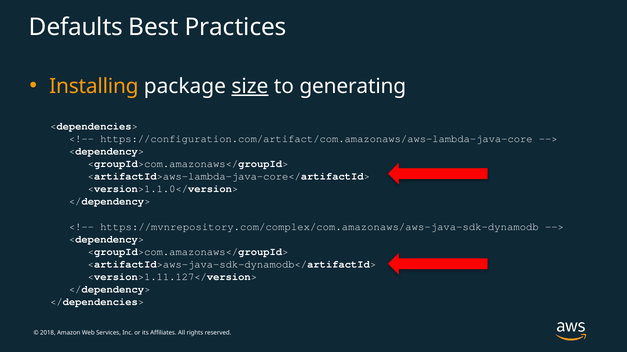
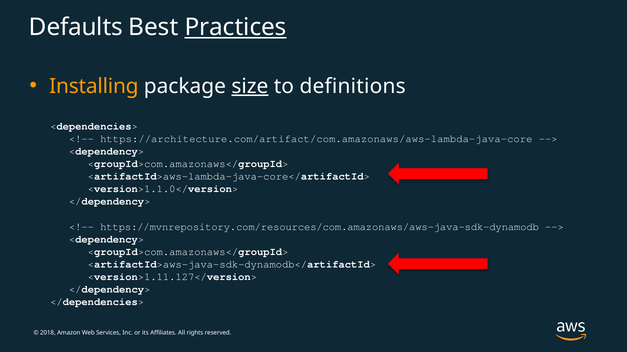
Practices underline: none -> present (236, 27)
generating: generating -> definitions (353, 86)
https://configuration.com/artifact/com.amazonaws/aws-lambda-java-core: https://configuration.com/artifact/com.amazonaws/aws-lambda-java-core -> https://architecture.com/artifact/com.amazonaws/aws-lambda-java-core (316, 139)
https://mvnrepository.com/complex/com.amazonaws/aws-java-sdk-dynamodb: https://mvnrepository.com/complex/com.amazonaws/aws-java-sdk-dynamodb -> https://mvnrepository.com/resources/com.amazonaws/aws-java-sdk-dynamodb (320, 227)
